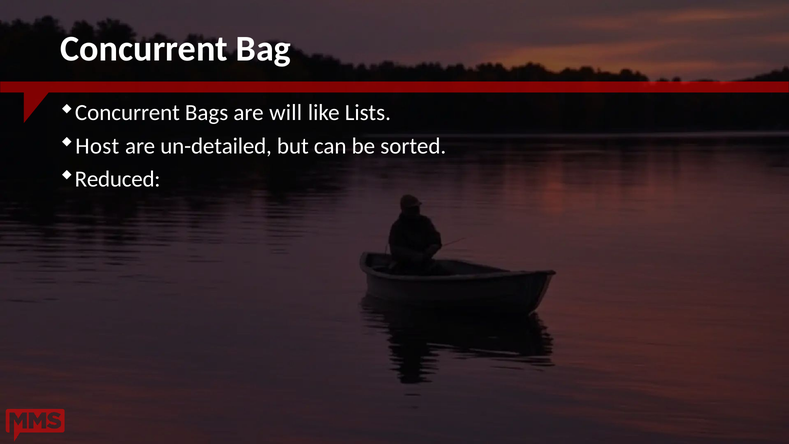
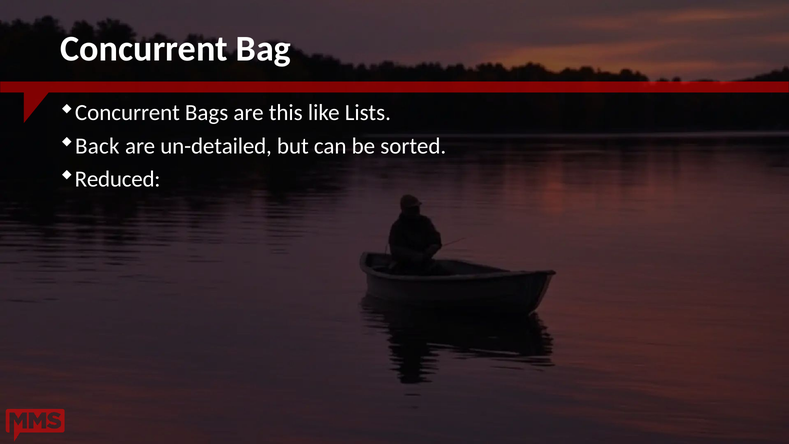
will: will -> this (286, 113)
Host: Host -> Back (97, 146)
